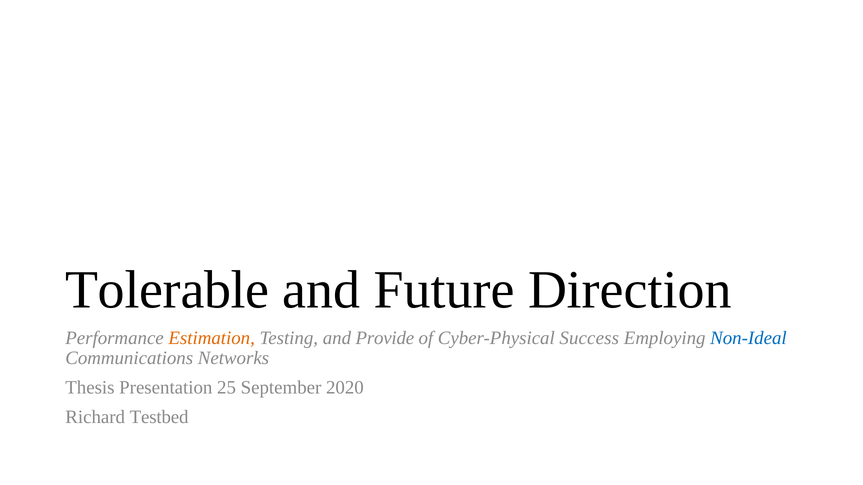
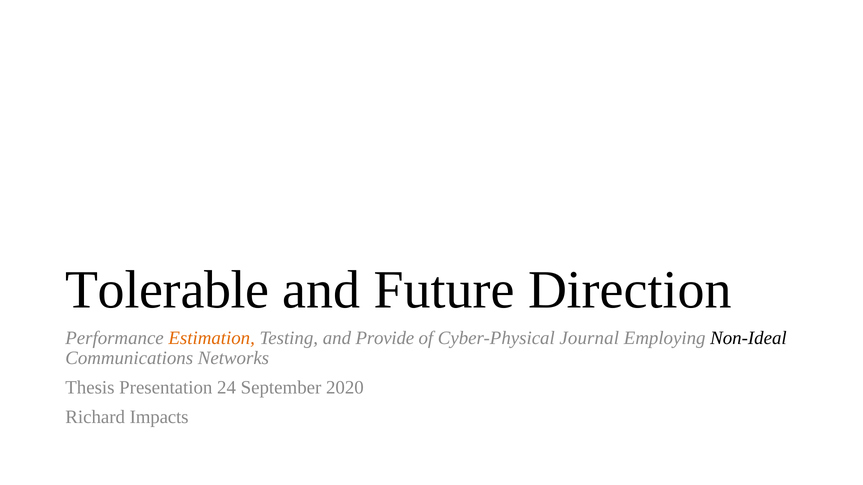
Success: Success -> Journal (589, 338)
Non-Ideal colour: blue -> black (748, 338)
25: 25 -> 24 (227, 388)
Testbed: Testbed -> Impacts (159, 417)
